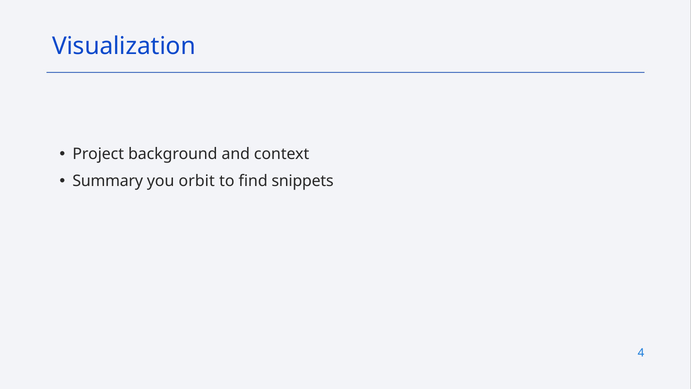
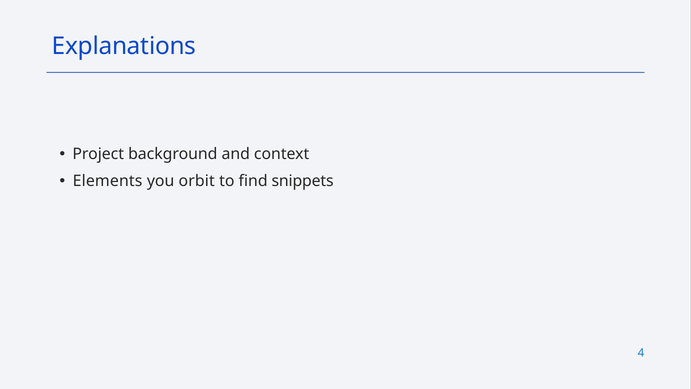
Visualization: Visualization -> Explanations (124, 46)
Summary: Summary -> Elements (108, 181)
